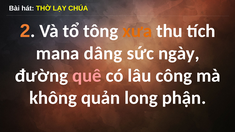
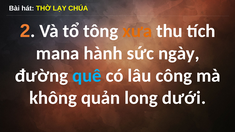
dâng: dâng -> hành (103, 53)
quê colour: pink -> light blue (87, 76)
phận: phận -> dưới (184, 98)
